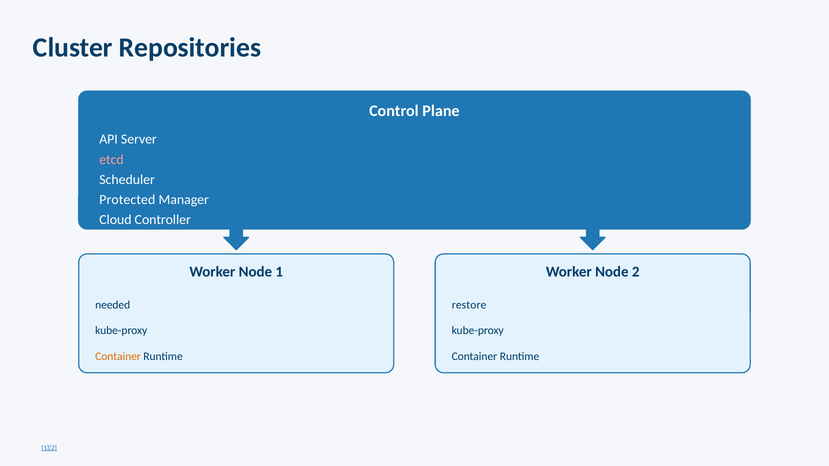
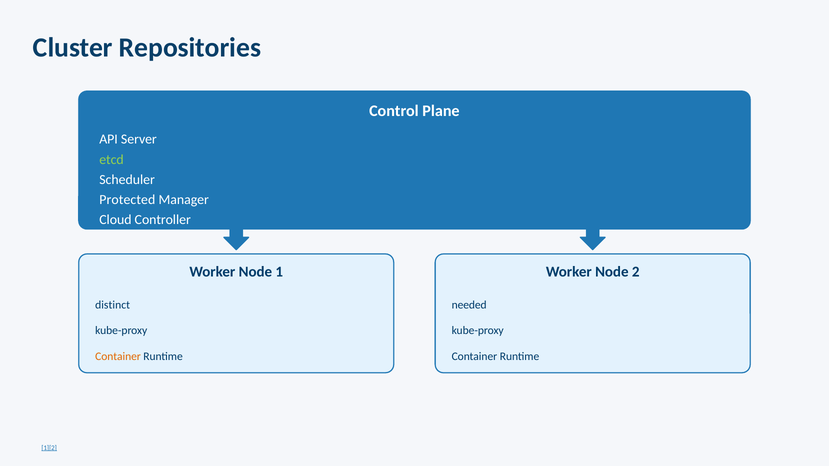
etcd colour: pink -> light green (111, 160)
needed: needed -> distinct (113, 305)
restore: restore -> needed (469, 305)
